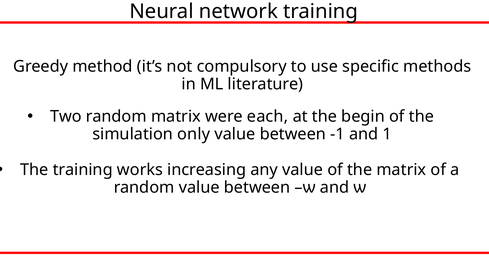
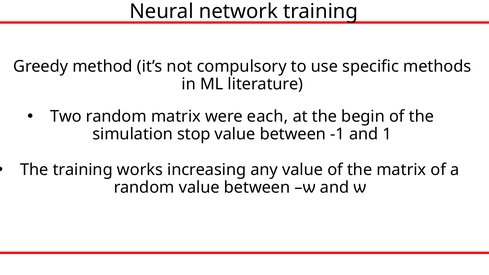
only: only -> stop (194, 134)
